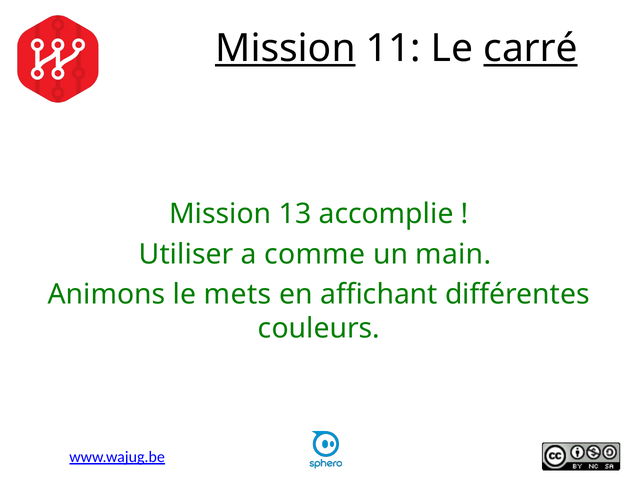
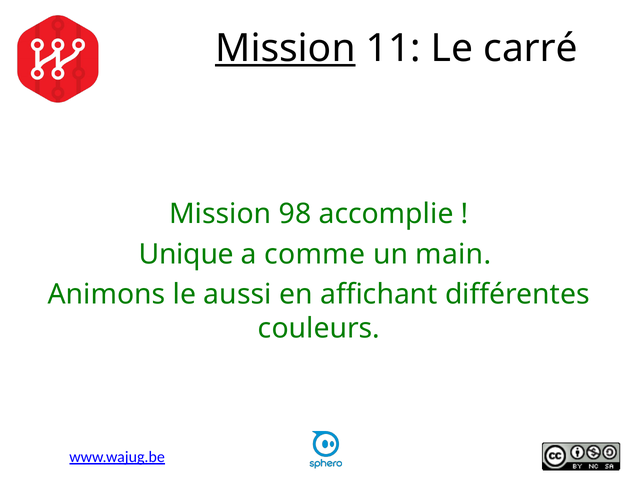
carré underline: present -> none (531, 48)
13: 13 -> 98 (295, 214)
Utiliser: Utiliser -> Unique (186, 255)
mets: mets -> aussi (238, 295)
